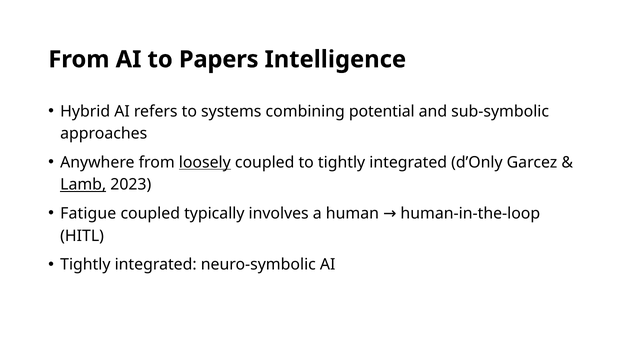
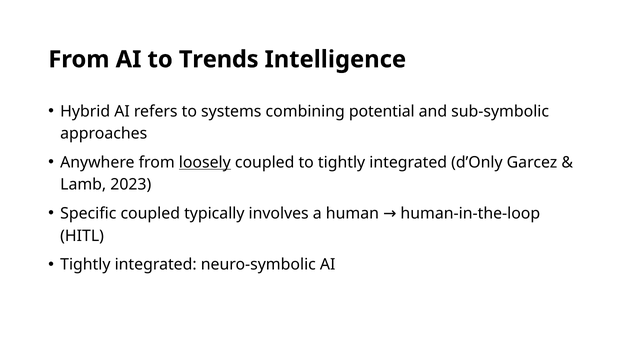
Papers: Papers -> Trends (219, 59)
Lamb underline: present -> none (83, 184)
Fatigue: Fatigue -> Specific (88, 213)
